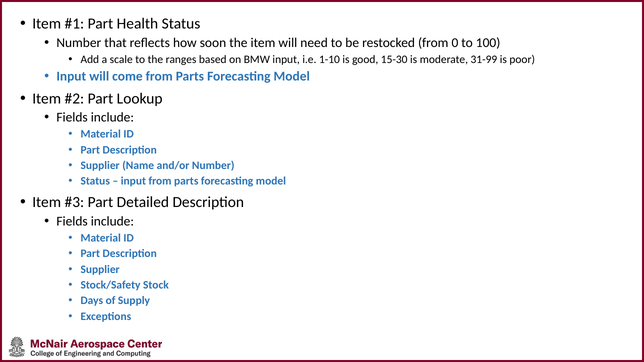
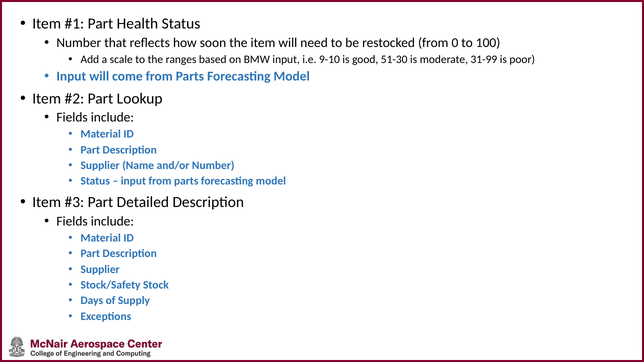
1-10: 1-10 -> 9-10 (329, 60)
15-30: 15-30 -> 51-30 (394, 60)
